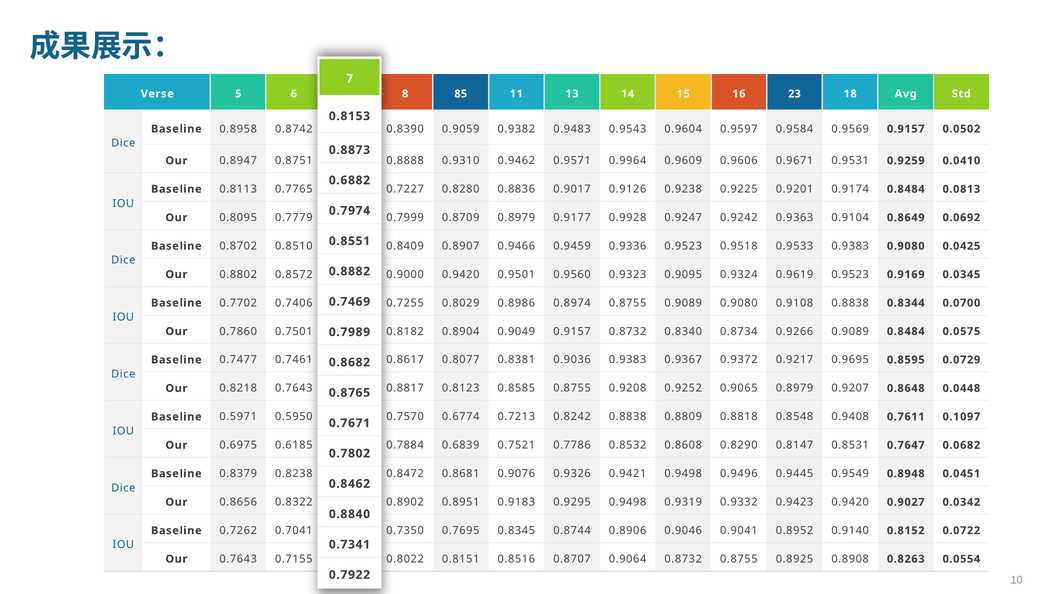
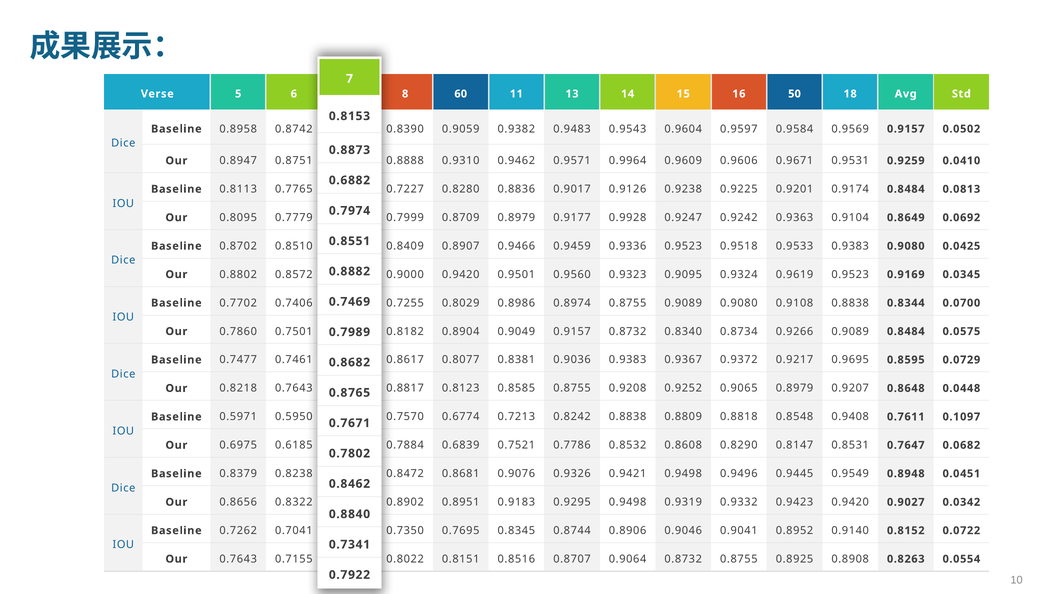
85: 85 -> 60 (461, 94)
23: 23 -> 50 (794, 94)
